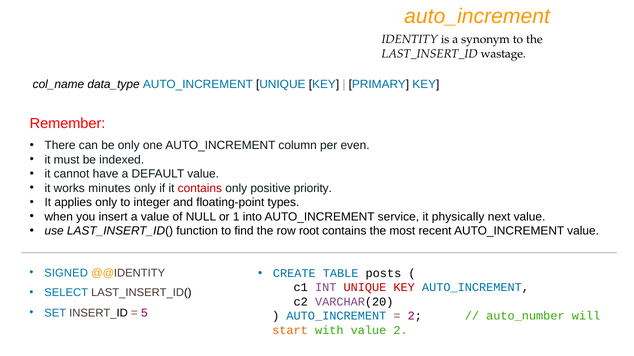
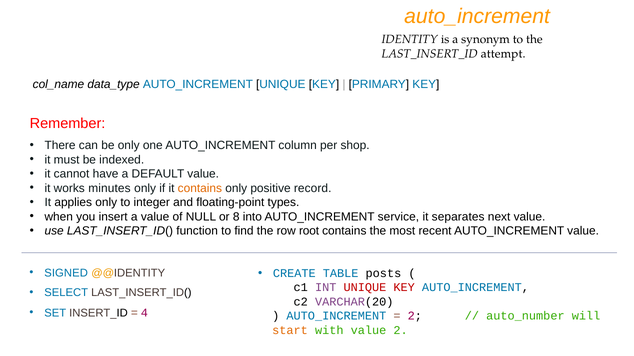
wastage: wastage -> attempt (503, 54)
even: even -> shop (355, 146)
contains colour: red -> orange (200, 189)
priority: priority -> record (313, 189)
1: 1 -> 8 (236, 217)
physically: physically -> separates (458, 217)
5: 5 -> 4 (144, 313)
